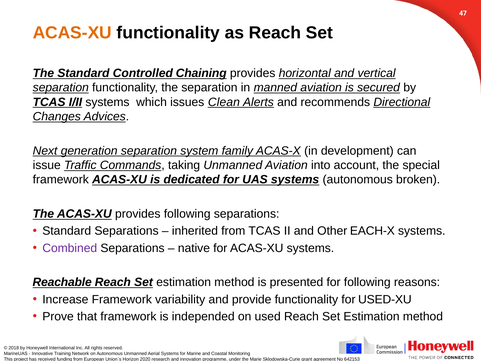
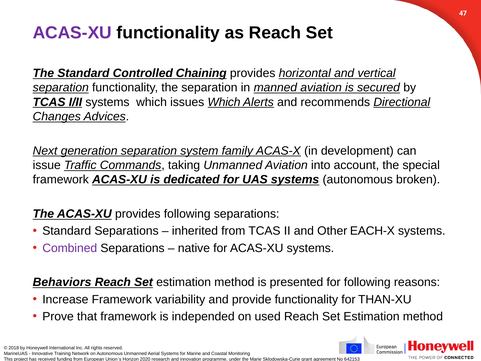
ACAS-XU colour: orange -> purple (72, 33)
issues Clean: Clean -> Which (224, 102)
Reachable: Reachable -> Behaviors (62, 282)
USED-XU: USED-XU -> THAN-XU (385, 299)
